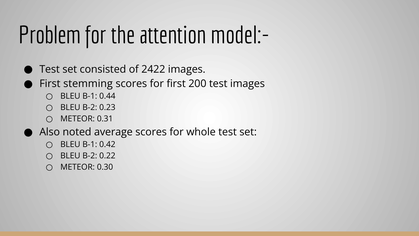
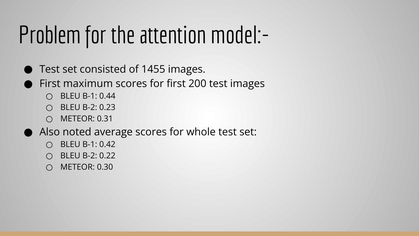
2422: 2422 -> 1455 (153, 69)
stemming: stemming -> maximum (88, 84)
